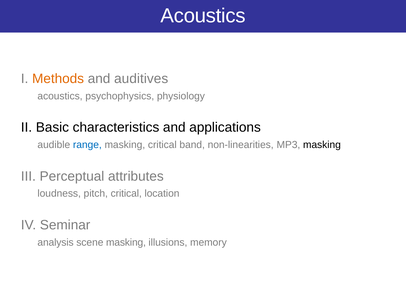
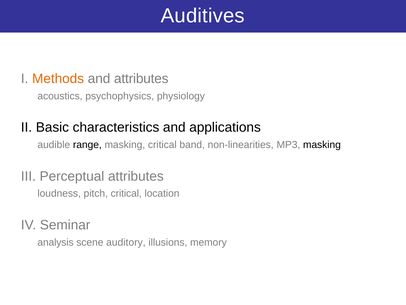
Acoustics: Acoustics -> Auditives (203, 16)
and auditives: auditives -> attributes (141, 79)
range colour: blue -> black (87, 145)
scene masking: masking -> auditory (126, 242)
